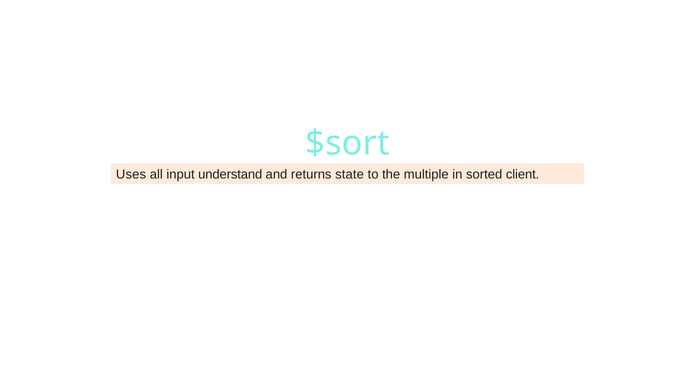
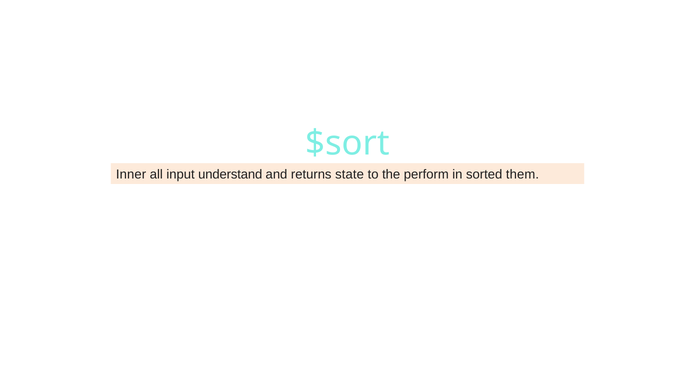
Uses: Uses -> Inner (131, 174)
multiple: multiple -> perform (426, 174)
client: client -> them (522, 174)
